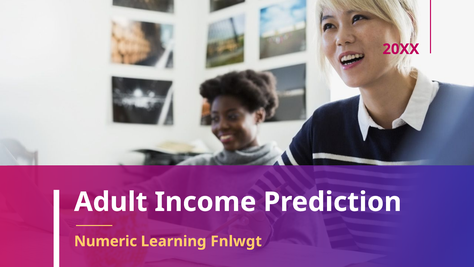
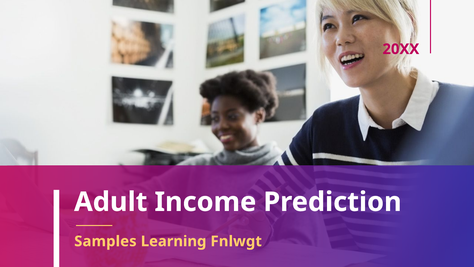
Numeric: Numeric -> Samples (105, 241)
